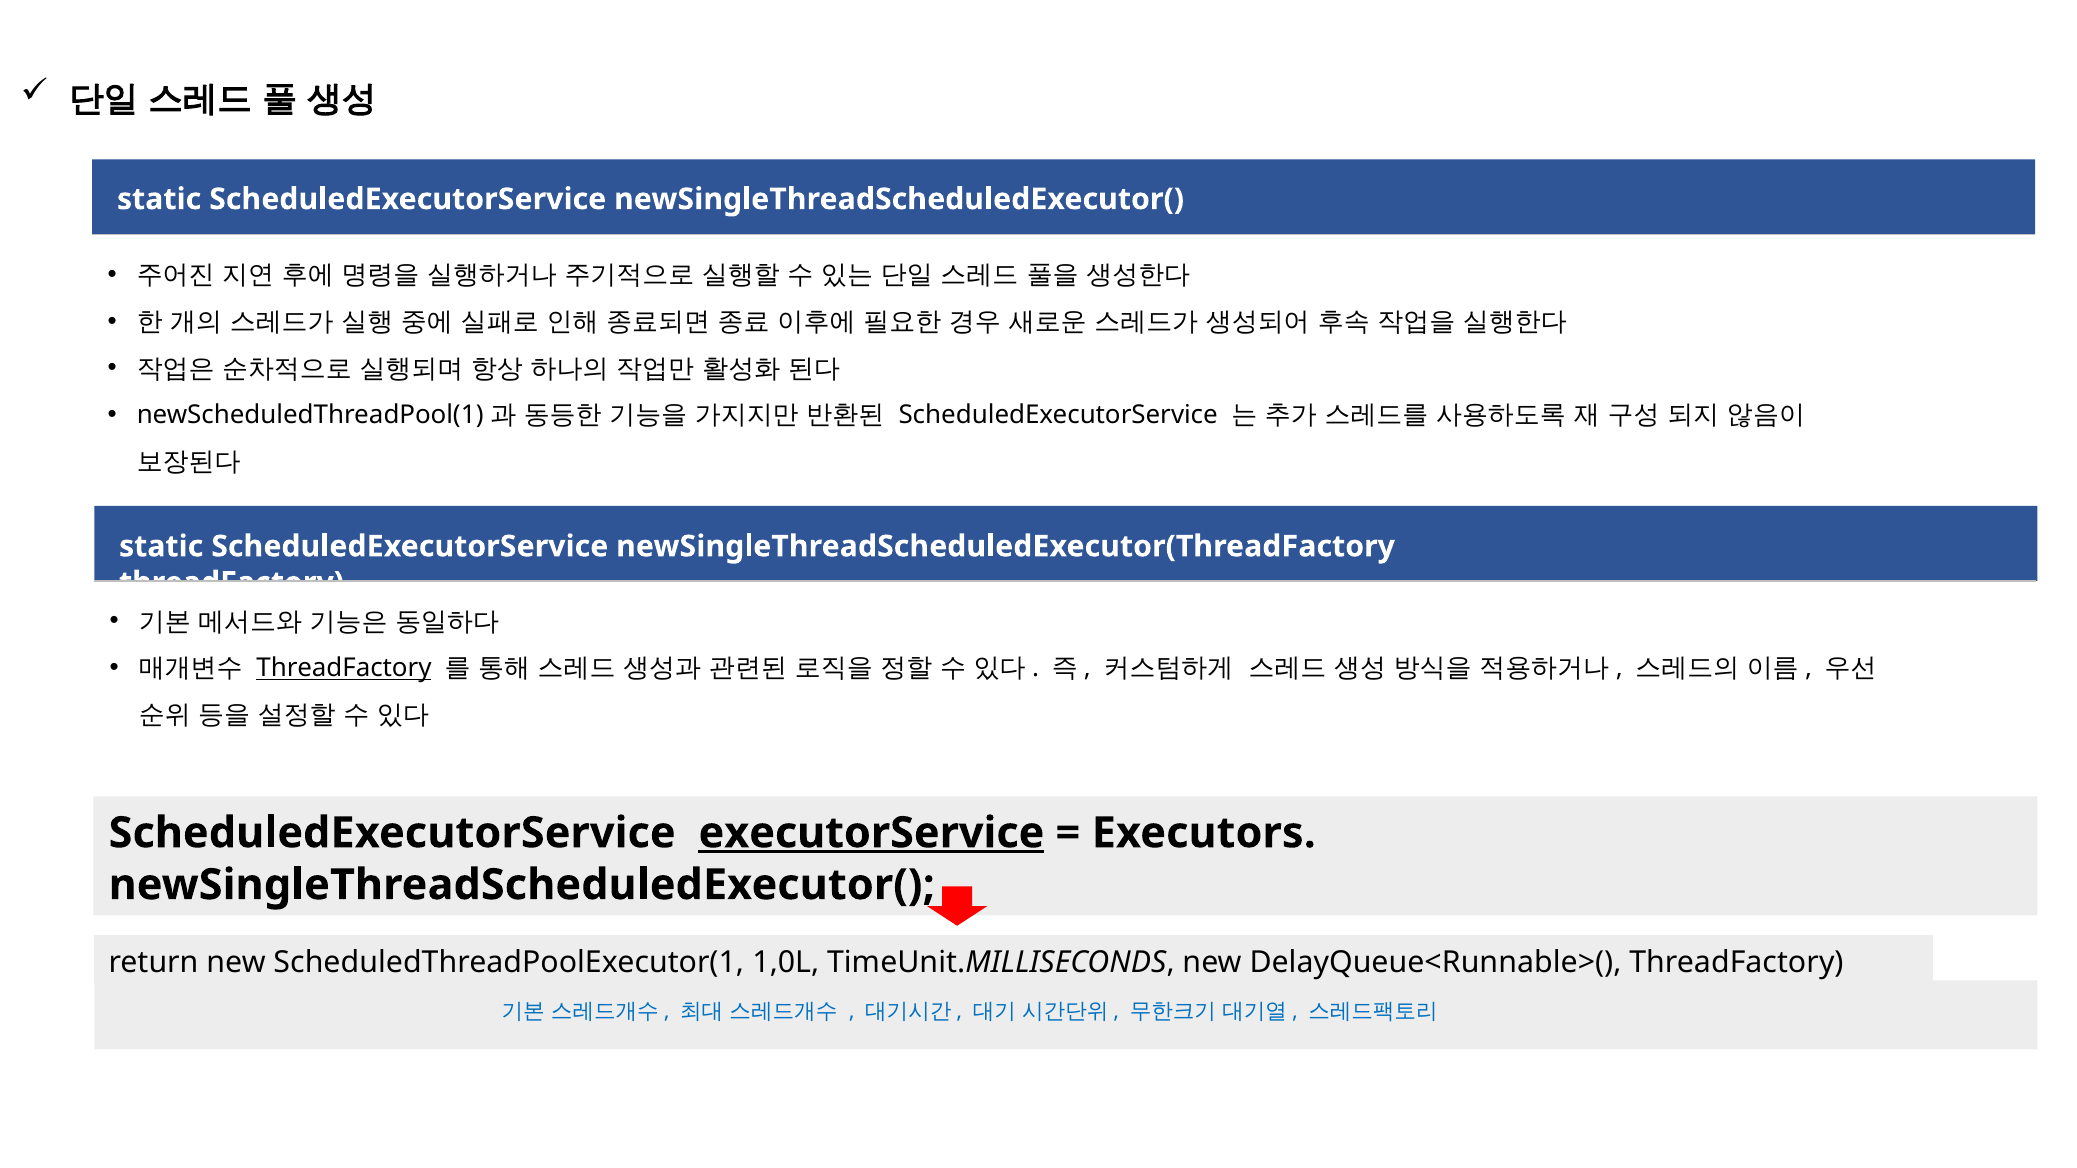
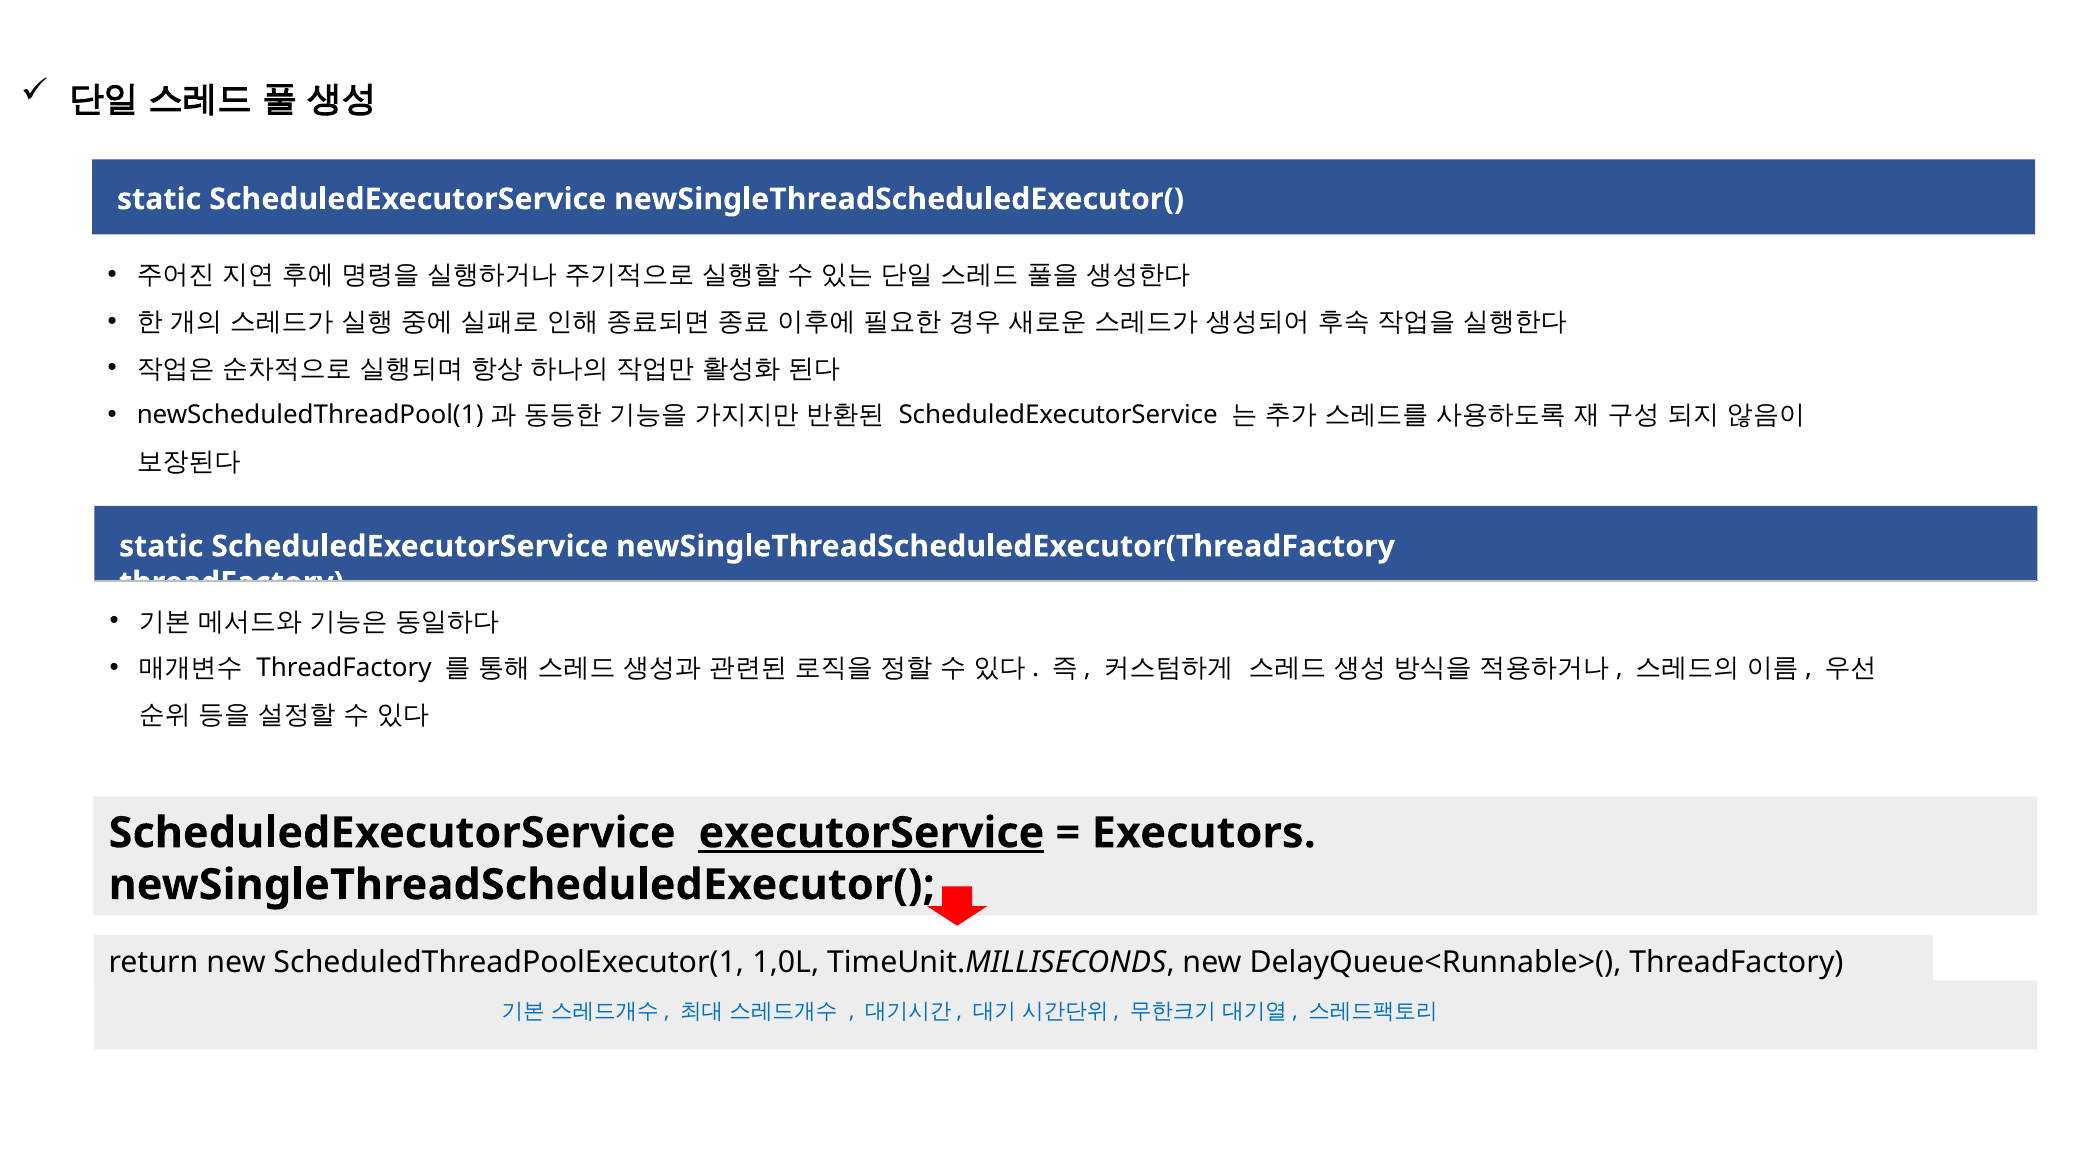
ThreadFactory underline: present -> none (344, 669)
